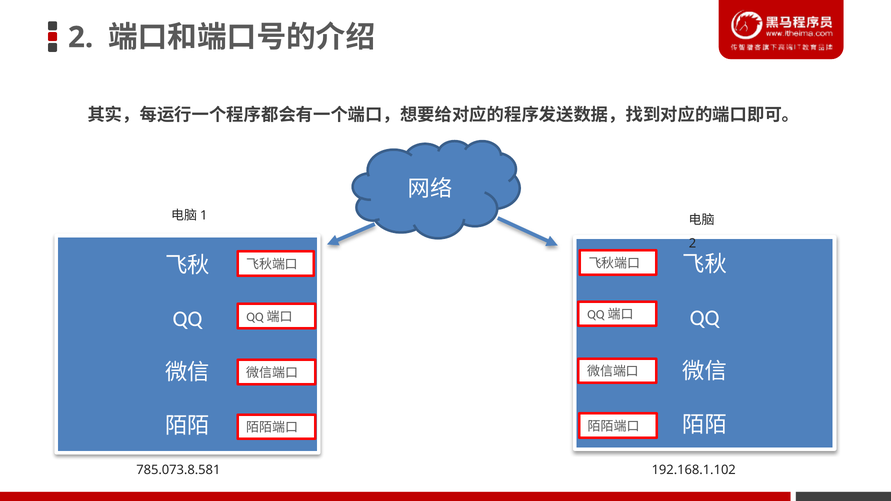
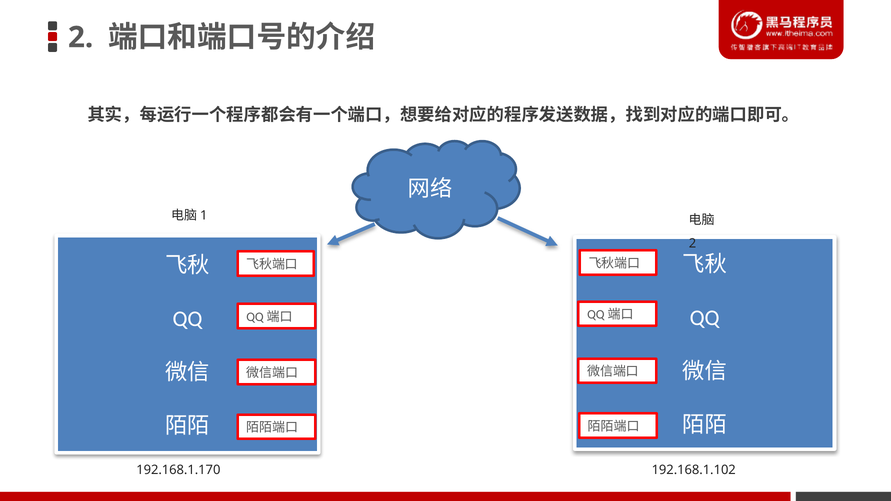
785.073.8.581: 785.073.8.581 -> 192.168.1.170 (178, 470)
